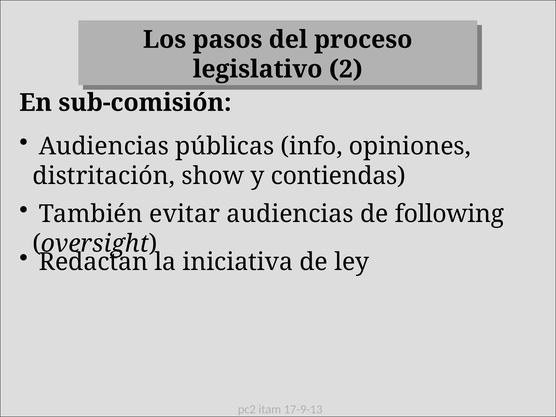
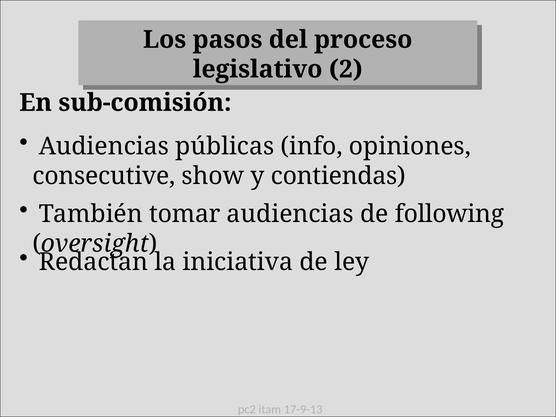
distritación: distritación -> consecutive (104, 176)
evitar: evitar -> tomar (185, 214)
